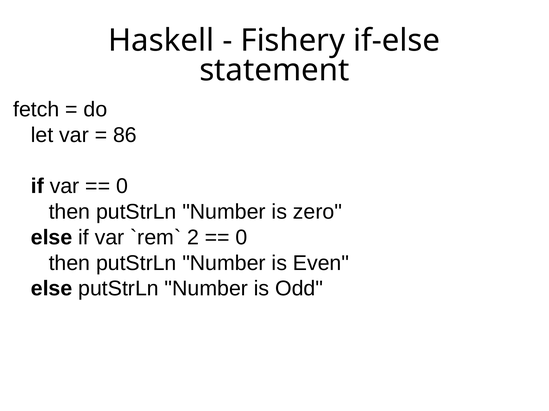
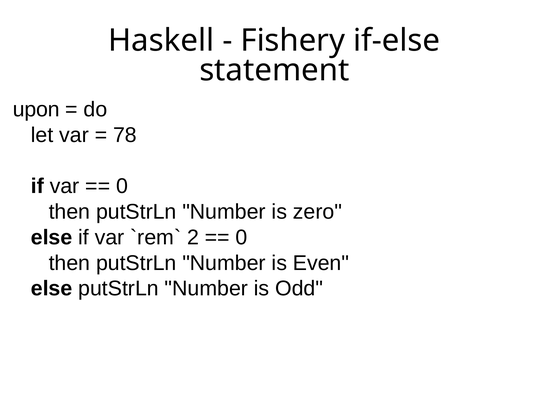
fetch: fetch -> upon (36, 110)
86: 86 -> 78 (125, 135)
